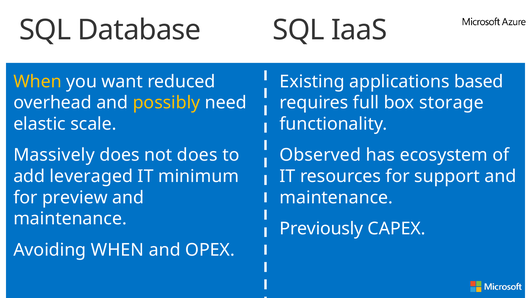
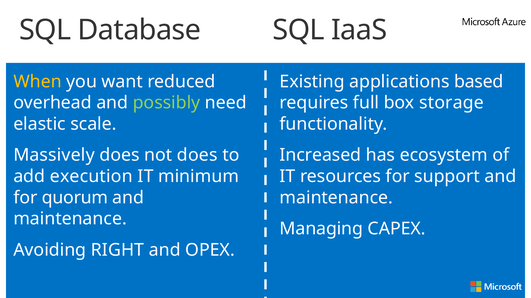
possibly colour: yellow -> light green (167, 103)
Observed: Observed -> Increased (320, 155)
leveraged: leveraged -> execution (91, 177)
preview: preview -> quorum (75, 198)
Previously: Previously -> Managing (321, 229)
Avoiding WHEN: WHEN -> RIGHT (117, 250)
